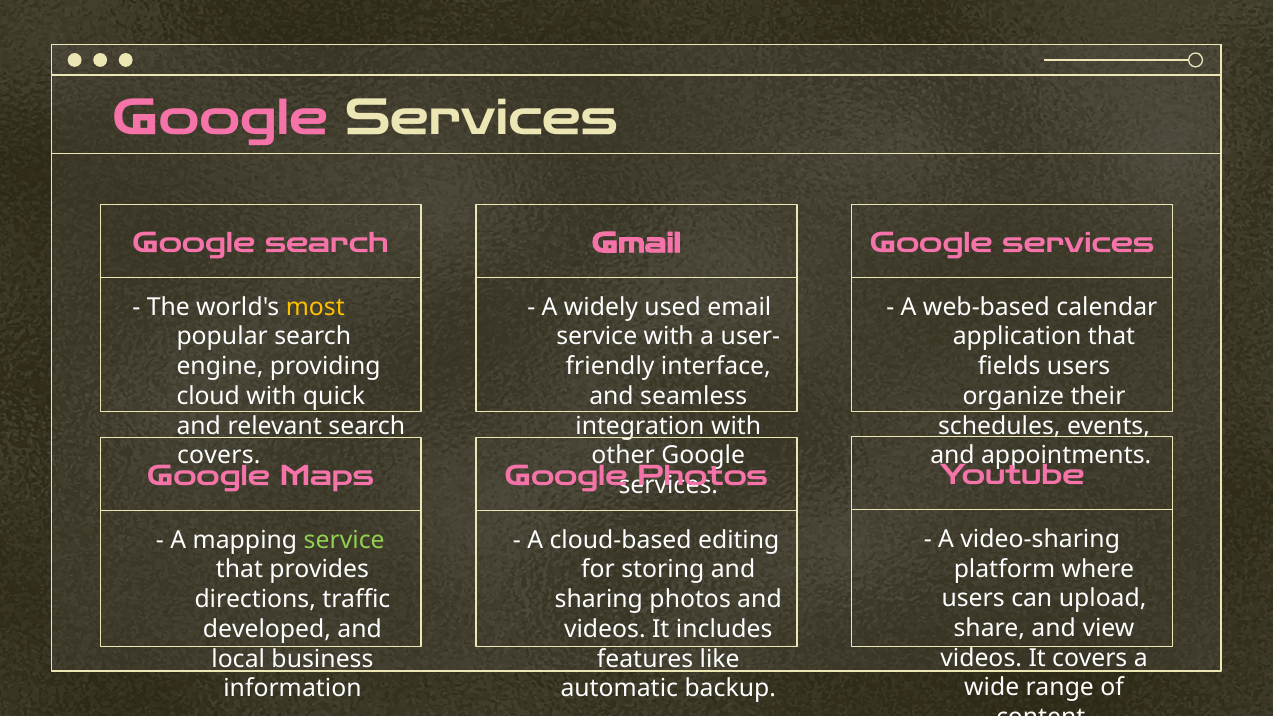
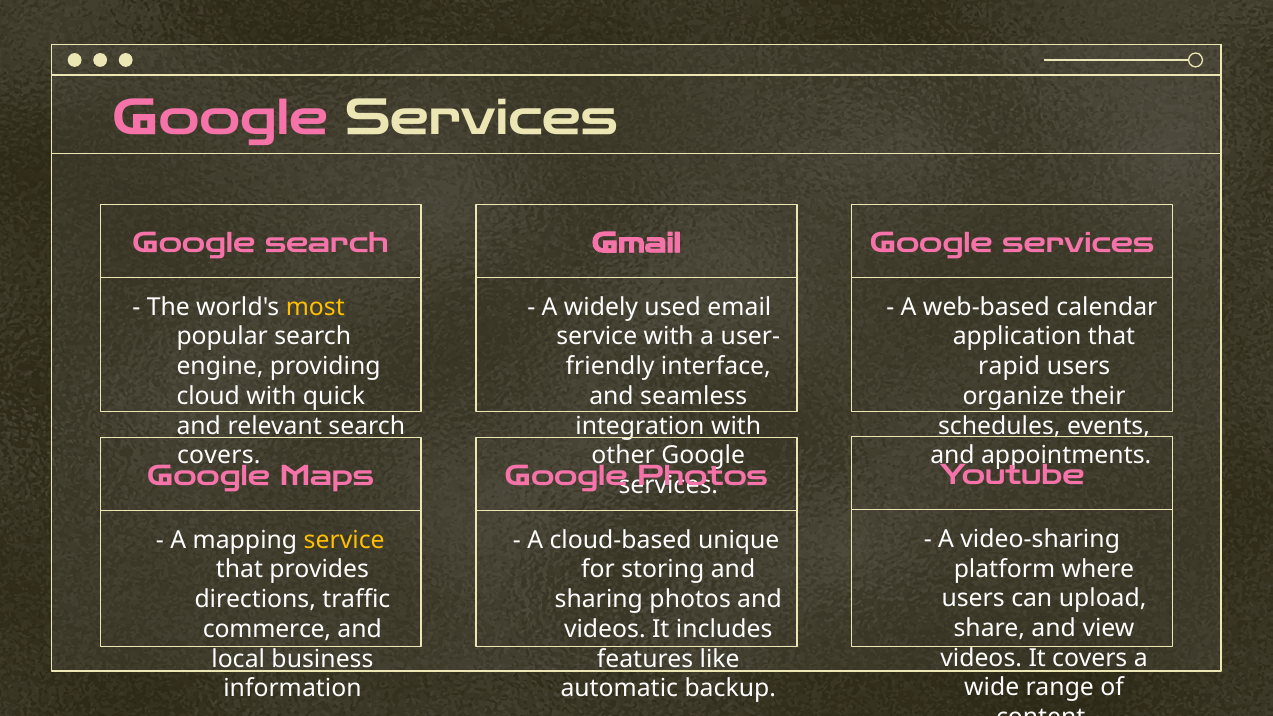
fields: fields -> rapid (1009, 367)
service colour: light green -> yellow (344, 540)
editing: editing -> unique (739, 540)
developed: developed -> commerce (267, 629)
